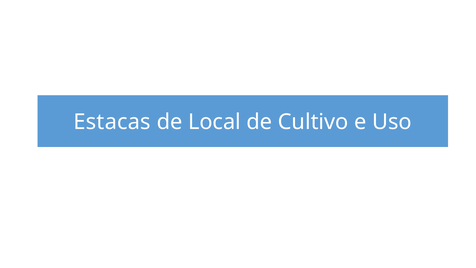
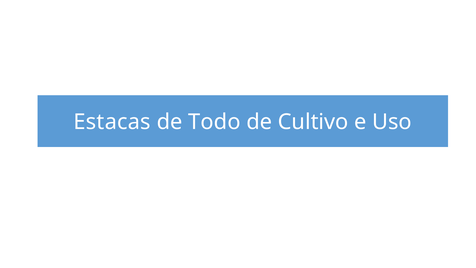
Local: Local -> Todo (214, 122)
